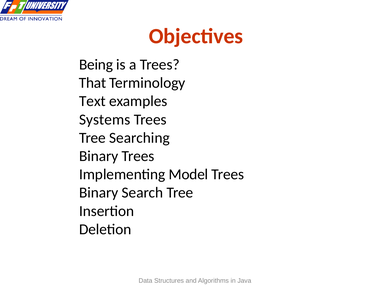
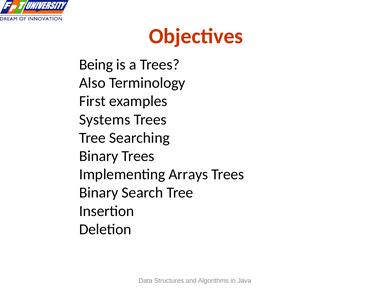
That: That -> Also (92, 83)
Text: Text -> First (92, 101)
Model: Model -> Arrays (188, 174)
